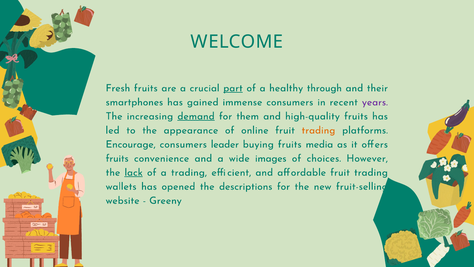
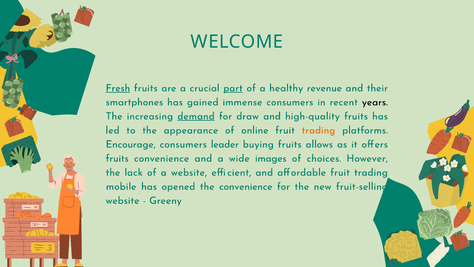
Fresh underline: none -> present (118, 88)
through: through -> revenue (324, 88)
years colour: purple -> black (375, 102)
them: them -> draw (248, 116)
media: media -> allows (319, 144)
lack underline: present -> none (134, 172)
a trading: trading -> website (189, 172)
wallets: wallets -> mobile (121, 186)
the descriptions: descriptions -> convenience (246, 186)
